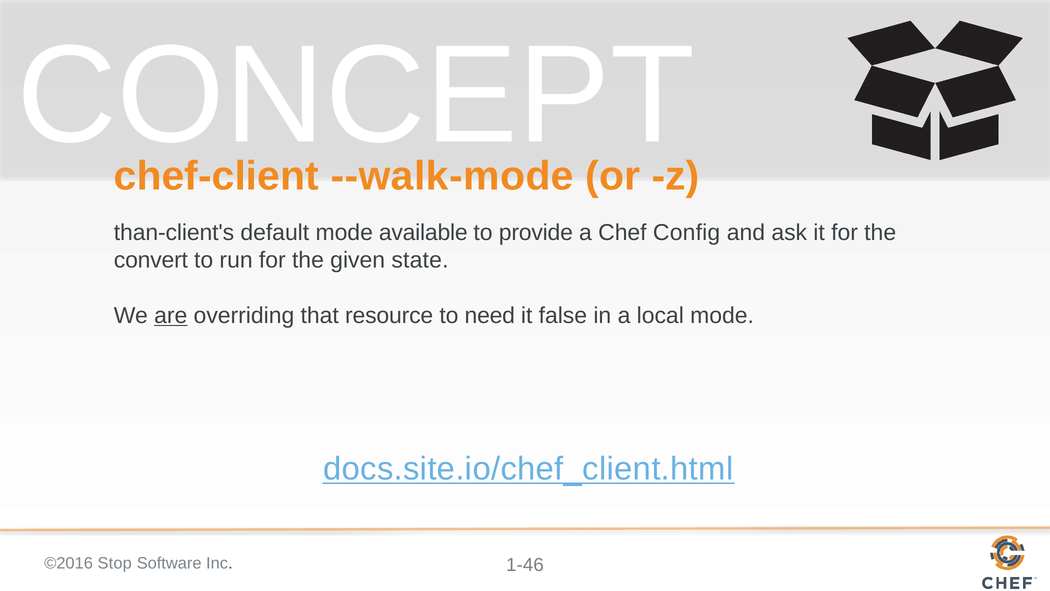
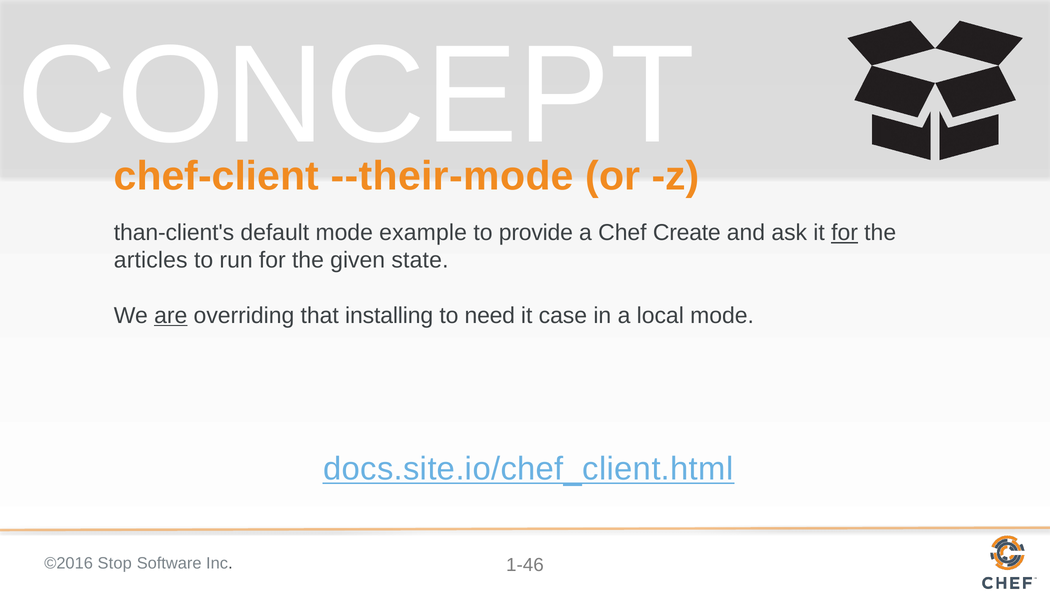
--walk-mode: --walk-mode -> --their-mode (452, 176)
available: available -> example (423, 233)
Config: Config -> Create (687, 233)
for underline: none -> present (845, 233)
convert: convert -> articles (151, 260)
resource: resource -> installing (389, 315)
false: false -> case (563, 315)
